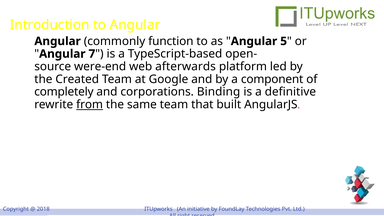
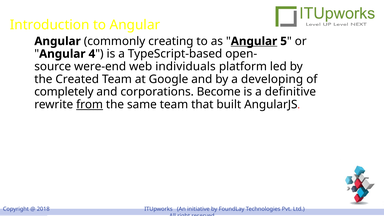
function: function -> creating (171, 41)
Angular underline: none -> present (254, 41)
7: 7 -> 4 (92, 54)
afterwards: afterwards -> individuals (186, 67)
component: component -> developing (272, 79)
Binding: Binding -> Become (219, 92)
